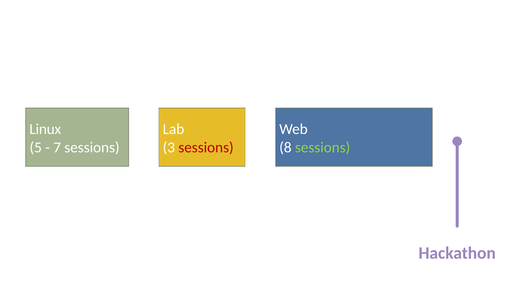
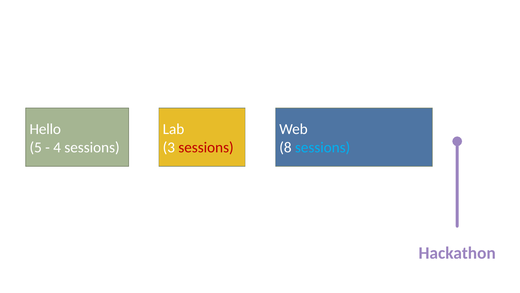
Linux: Linux -> Hello (45, 129)
7: 7 -> 4 (57, 147)
sessions colour: light green -> light blue (323, 147)
